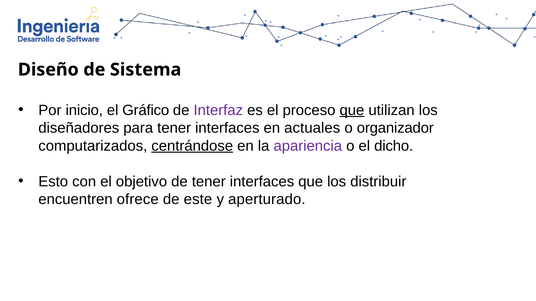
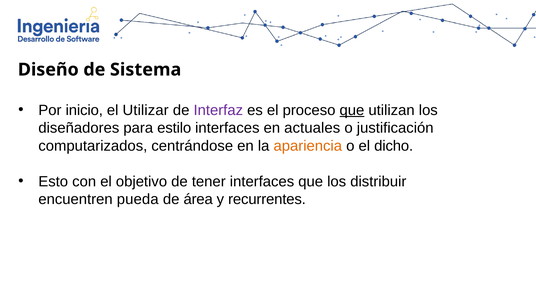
Gráfico: Gráfico -> Utilizar (146, 110)
para tener: tener -> estilo (174, 128)
organizador: organizador -> justificación (395, 128)
centrándose underline: present -> none (192, 146)
apariencia colour: purple -> orange (308, 146)
ofrece: ofrece -> pueda (138, 200)
este: este -> área (198, 200)
aperturado: aperturado -> recurrentes (267, 200)
